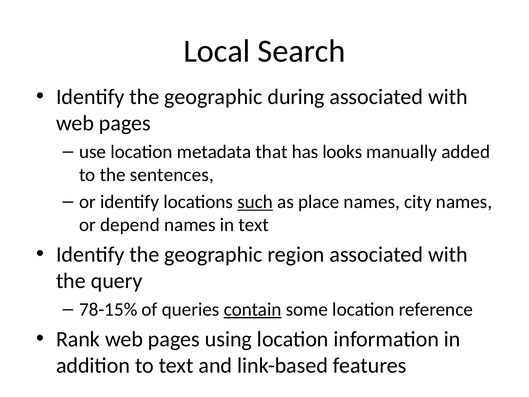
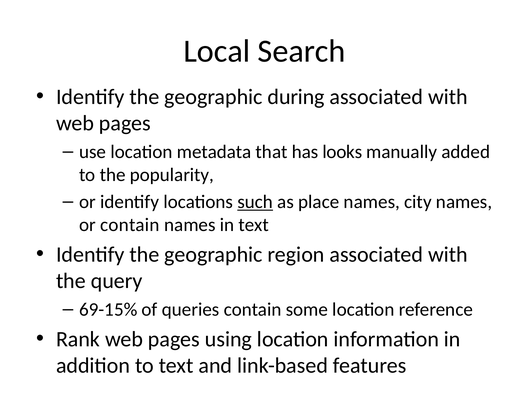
sentences: sentences -> popularity (172, 175)
or depend: depend -> contain (130, 225)
78-15%: 78-15% -> 69-15% (108, 309)
contain underline: present -> none (253, 309)
